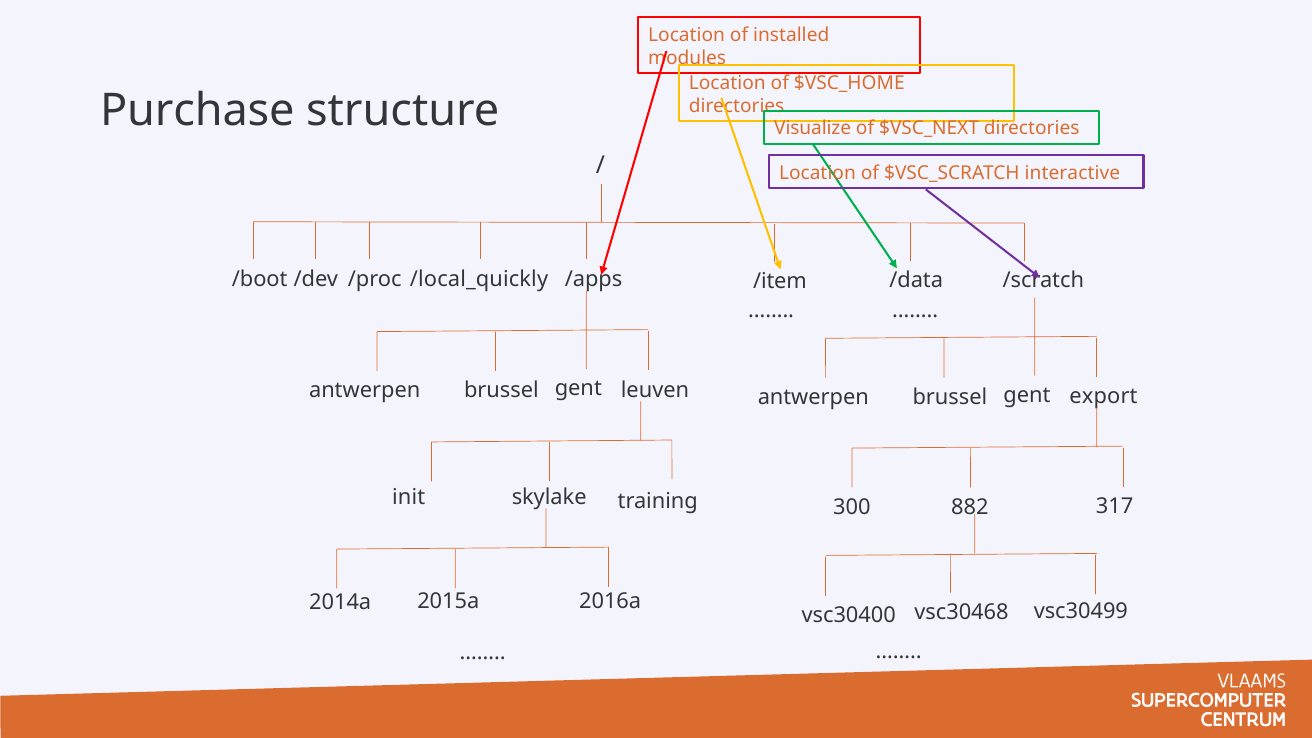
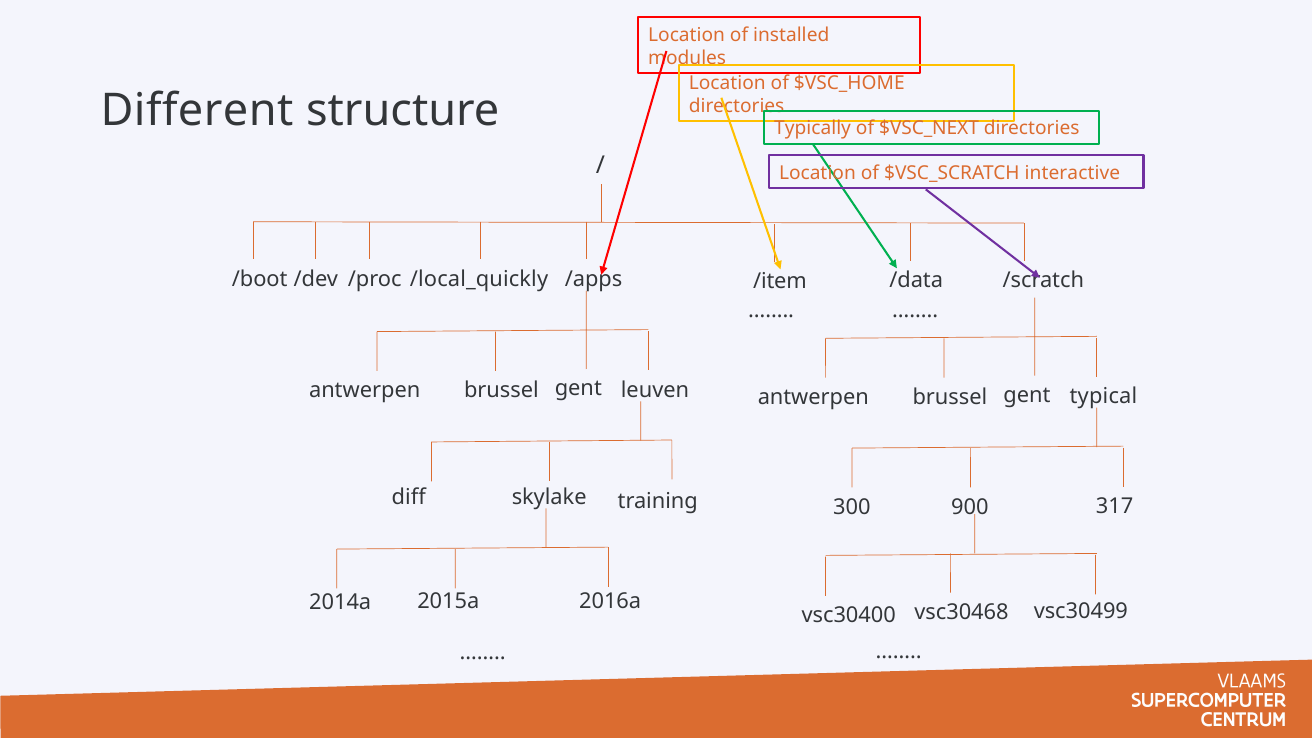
Purchase: Purchase -> Different (197, 110)
Visualize: Visualize -> Typically (813, 129)
export: export -> typical (1103, 397)
init: init -> diff (409, 497)
882: 882 -> 900 (970, 507)
